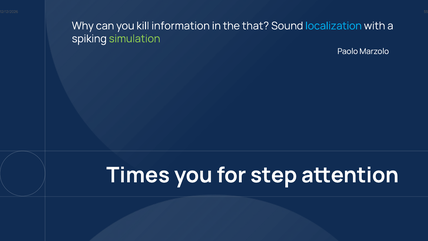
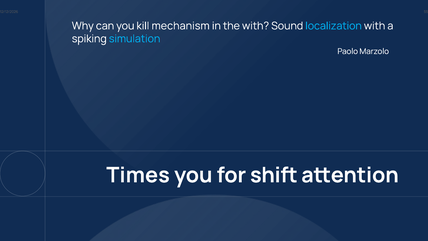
information: information -> mechanism (181, 26)
the that: that -> with (256, 26)
simulation colour: light green -> light blue (135, 39)
step: step -> shift (274, 175)
